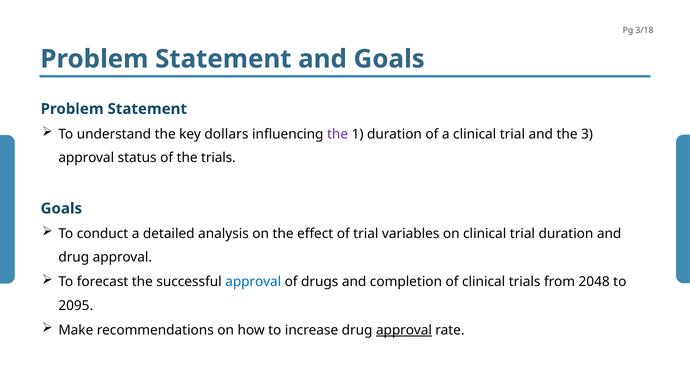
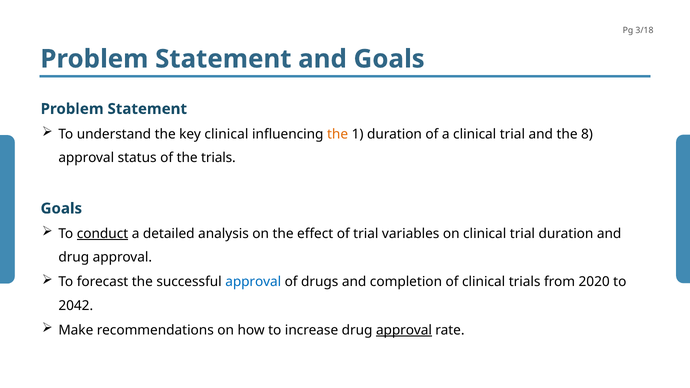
key dollars: dollars -> clinical (226, 134)
the colour: purple -> orange (338, 134)
3: 3 -> 8 (587, 134)
conduct underline: none -> present (102, 234)
2048: 2048 -> 2020 (594, 282)
2095: 2095 -> 2042 (76, 306)
